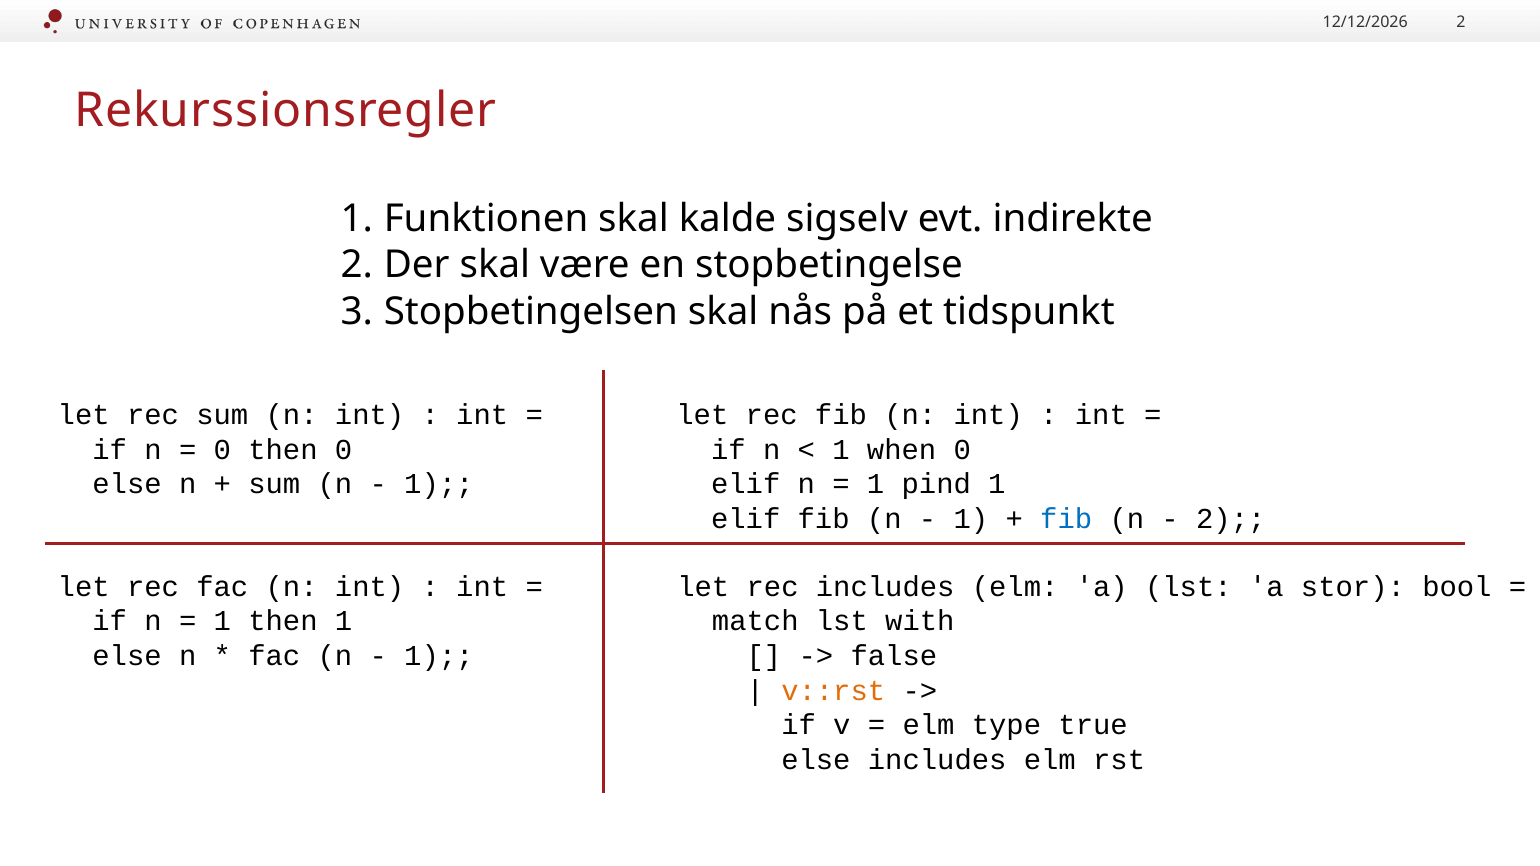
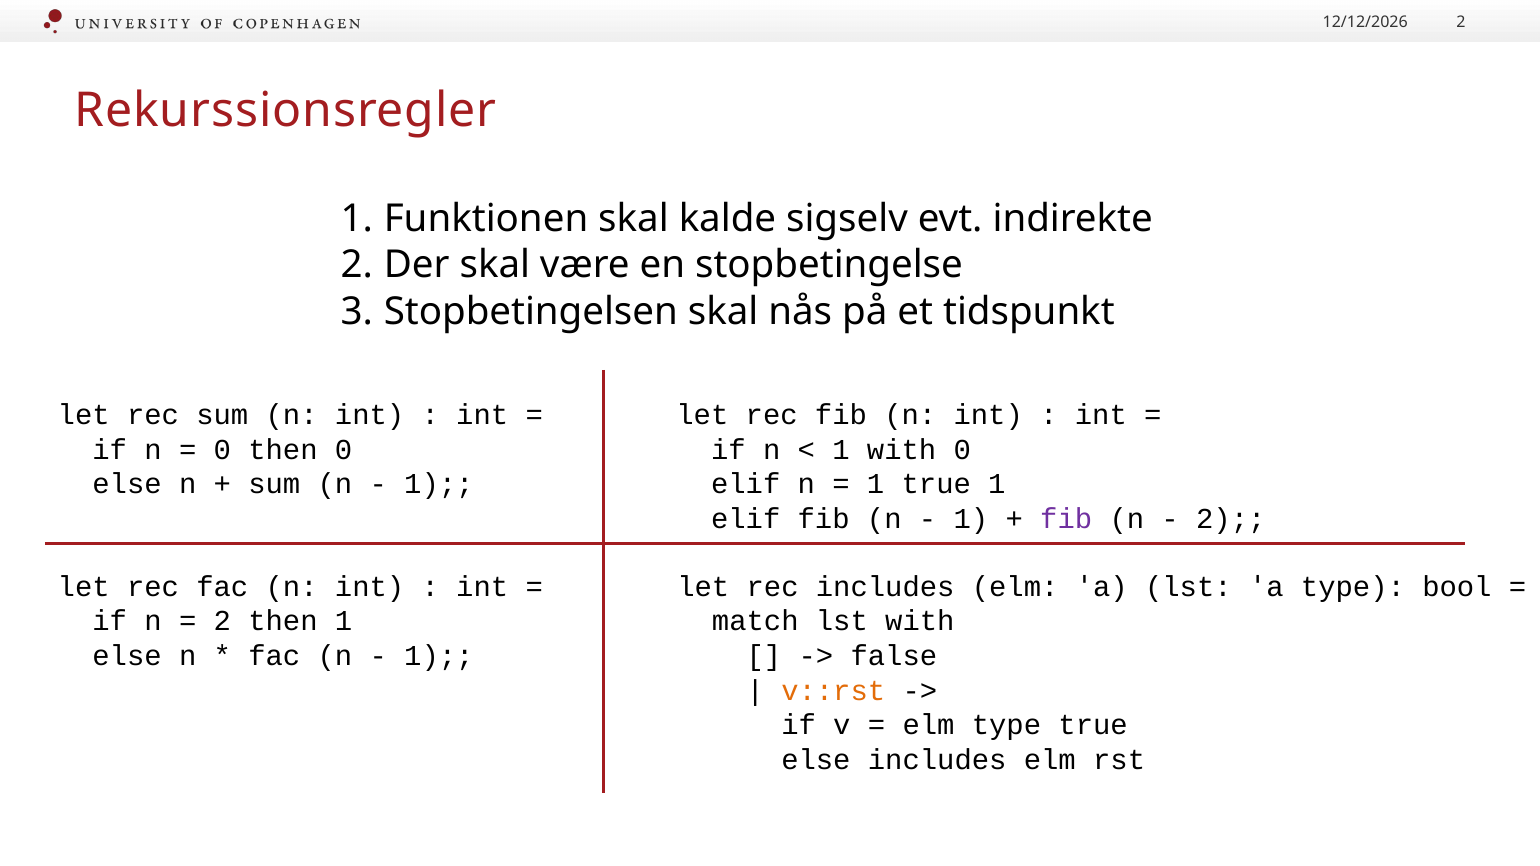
1 when: when -> with (902, 450)
1 pind: pind -> true (936, 485)
fib colour: blue -> purple (1066, 519)
a stor: stor -> type (1353, 587)
1: 1 -> 2 (222, 622)
